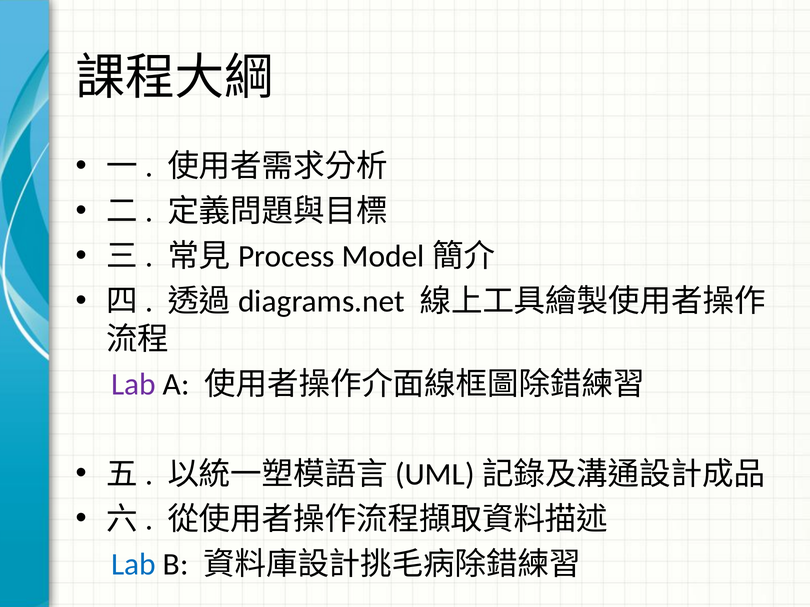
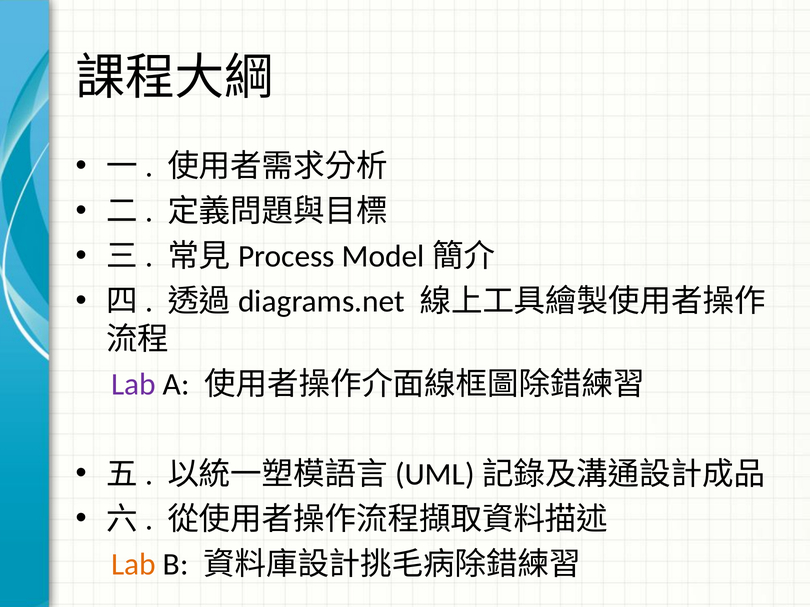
Lab colour: blue -> orange (133, 565)
